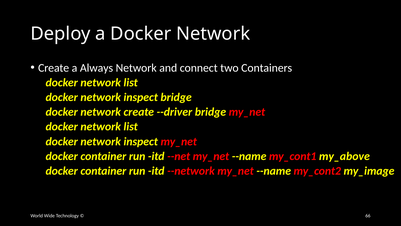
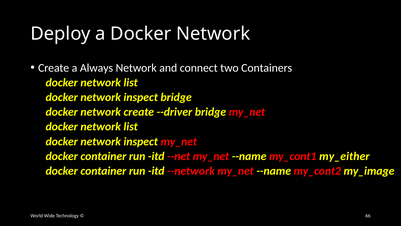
my_above: my_above -> my_either (344, 156)
